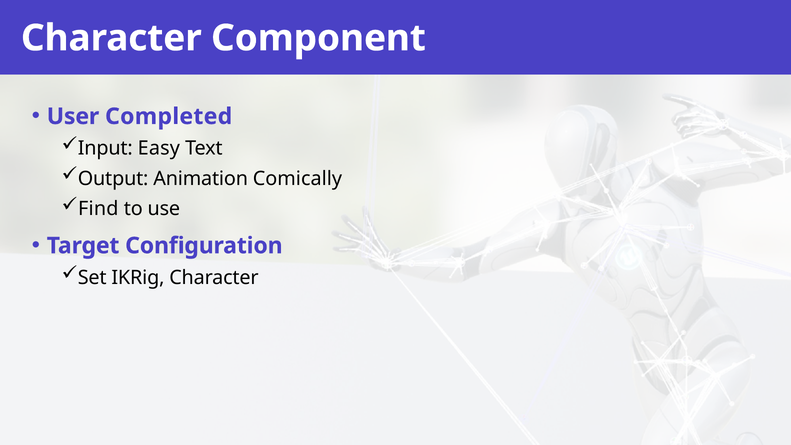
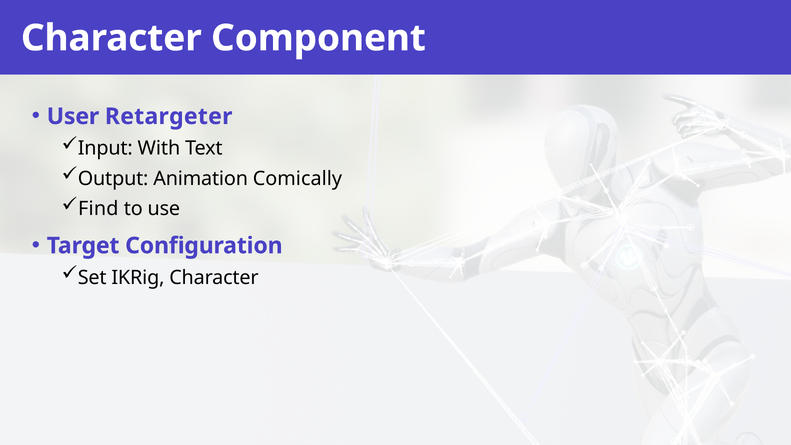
Completed: Completed -> Retargeter (169, 116)
Easy: Easy -> With (159, 148)
